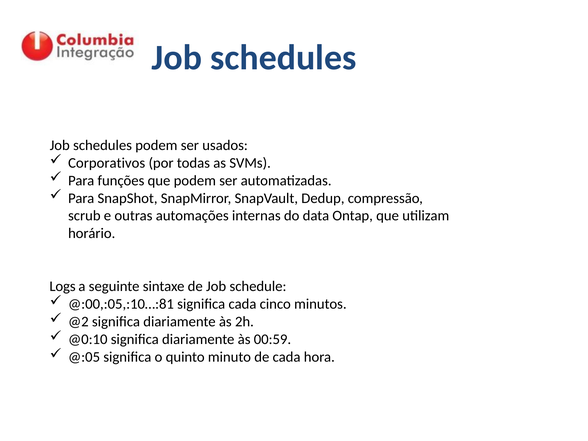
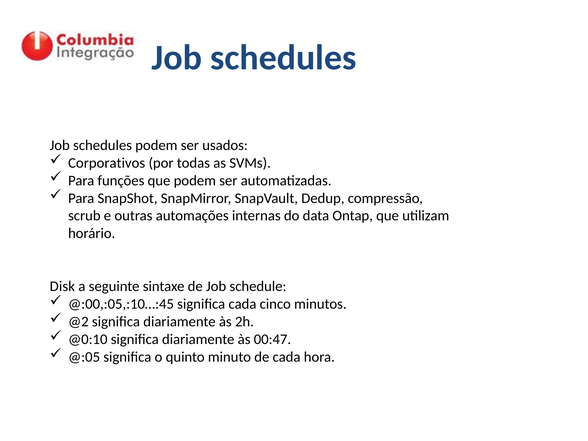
Logs: Logs -> Disk (62, 286)
@:00,:05,:10…:81: @:00,:05,:10…:81 -> @:00,:05,:10…:45 (121, 304)
00:59: 00:59 -> 00:47 (272, 339)
